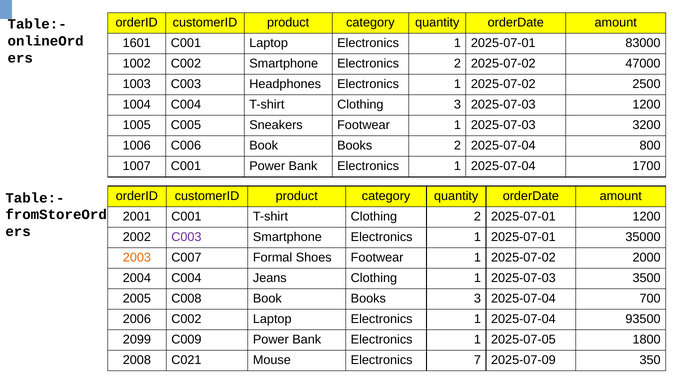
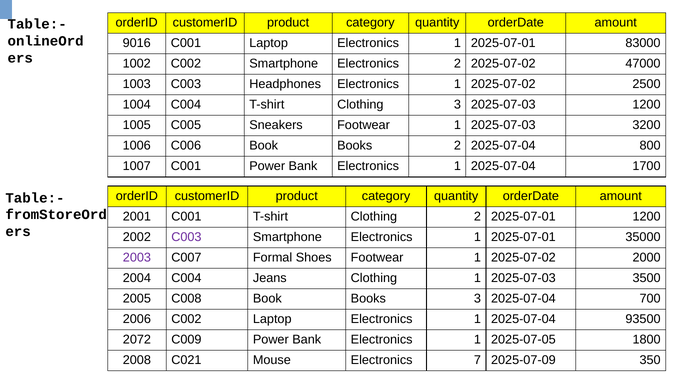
1601: 1601 -> 9016 (137, 43)
2003 colour: orange -> purple (137, 257)
2099: 2099 -> 2072 (137, 339)
